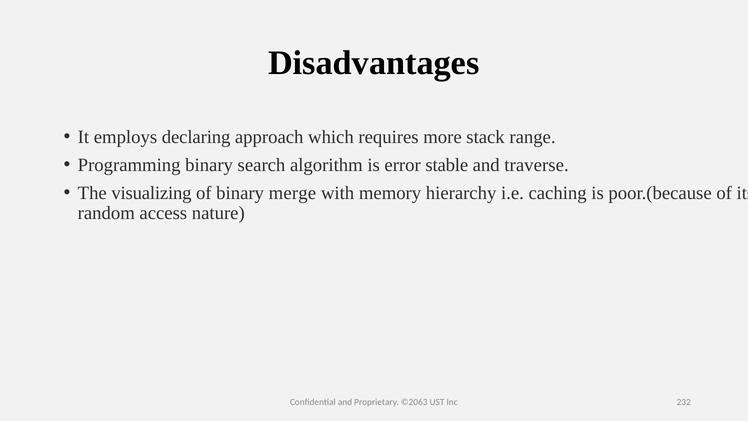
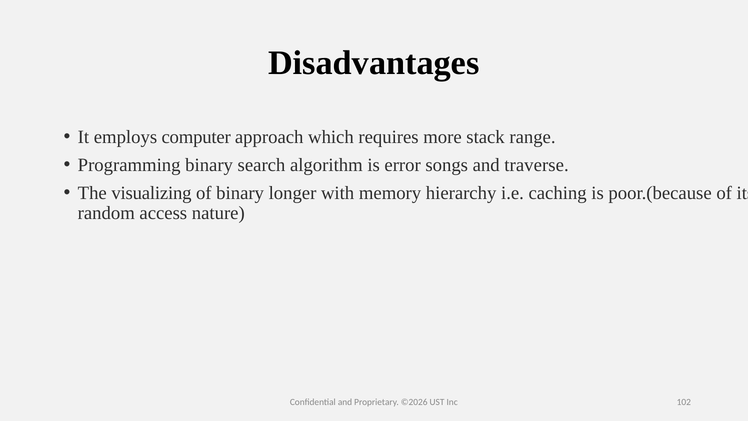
declaring: declaring -> computer (196, 137)
stable: stable -> songs (447, 165)
merge: merge -> longer (293, 193)
©2063: ©2063 -> ©2026 (414, 402)
232: 232 -> 102 (684, 402)
